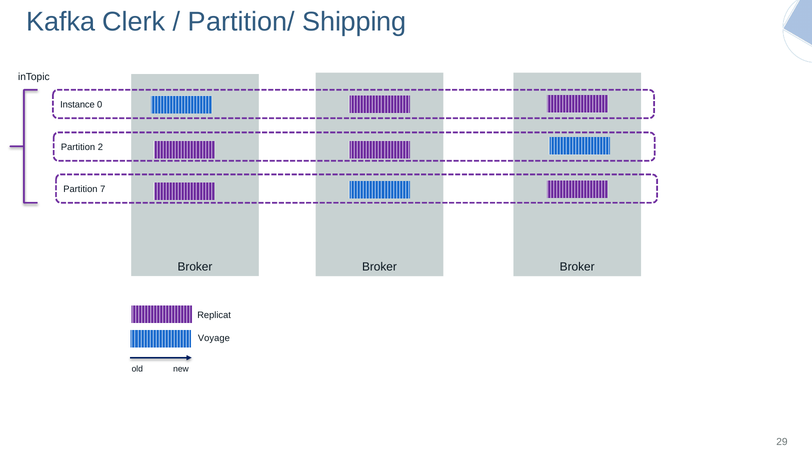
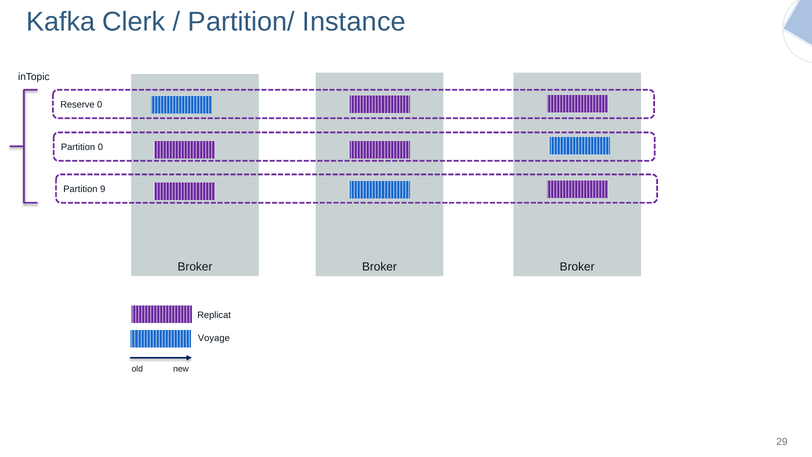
Shipping: Shipping -> Instance (354, 22)
Instance: Instance -> Reserve (77, 105)
Partition 2: 2 -> 0 (100, 147)
7: 7 -> 9 (103, 189)
